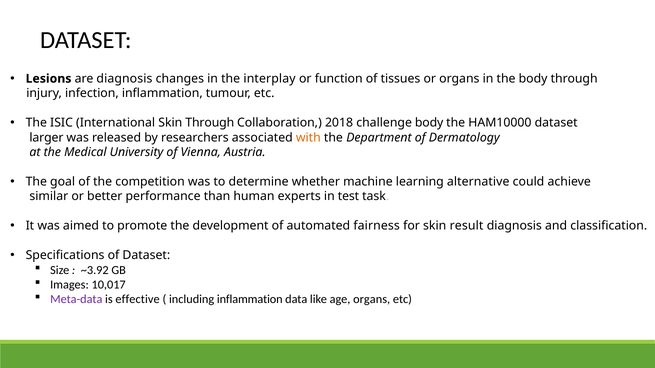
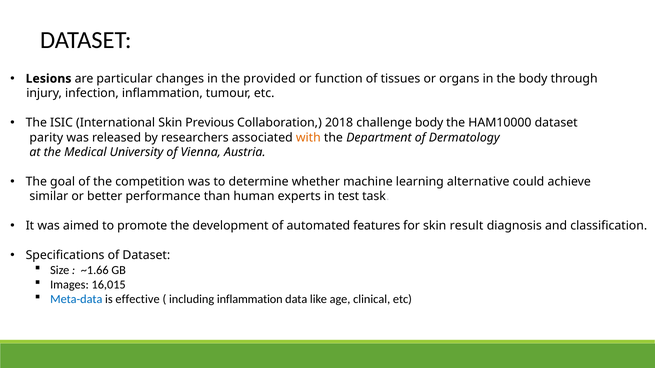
are diagnosis: diagnosis -> particular (124, 79)
interplay: interplay -> provided (270, 79)
Skin Through: Through -> Previous (210, 123)
larger: larger -> parity (46, 138)
fairness: fairness -> features (377, 226)
~3.92: ~3.92 -> ~1.66 (95, 270)
10,017: 10,017 -> 16,015 (109, 285)
Meta-data colour: purple -> blue (76, 300)
age organs: organs -> clinical (372, 300)
